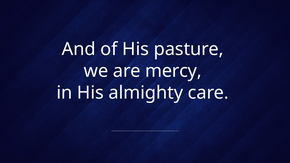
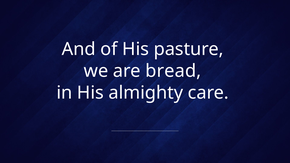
mercy: mercy -> bread (173, 71)
